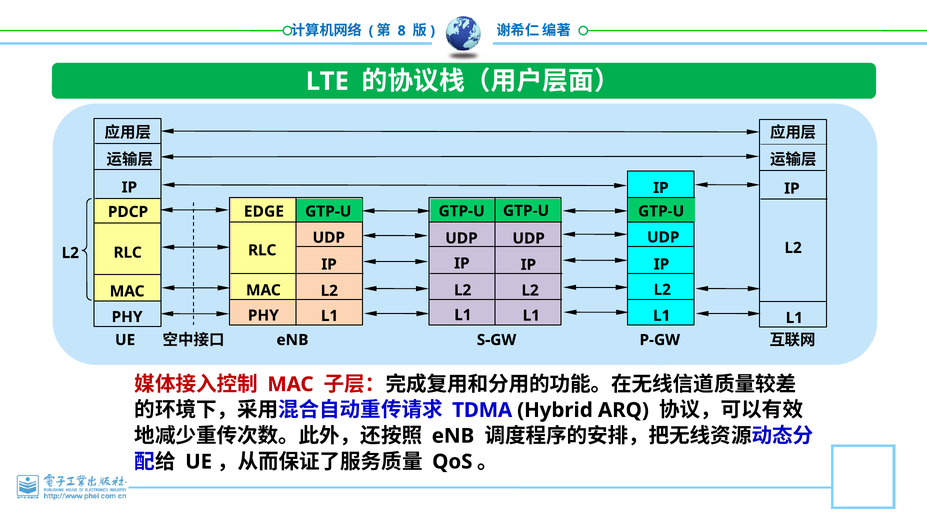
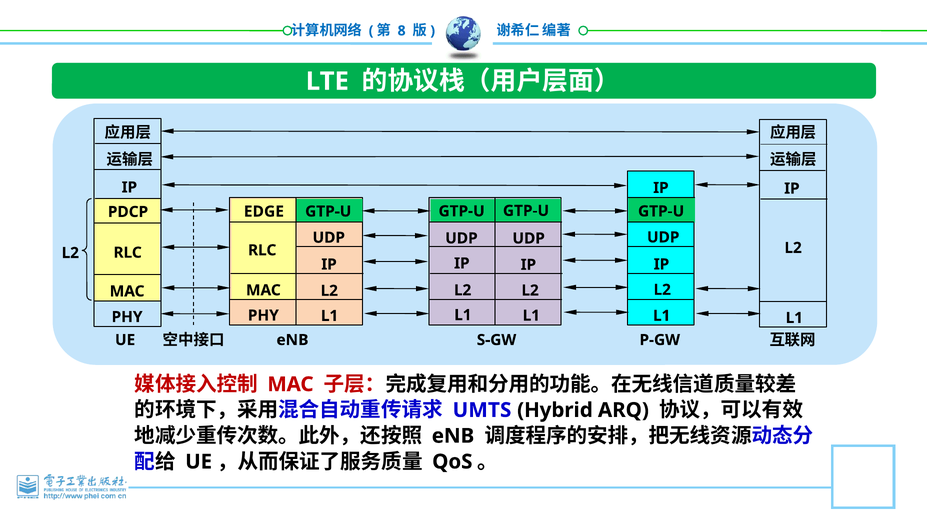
TDMA: TDMA -> UMTS (482, 410)
